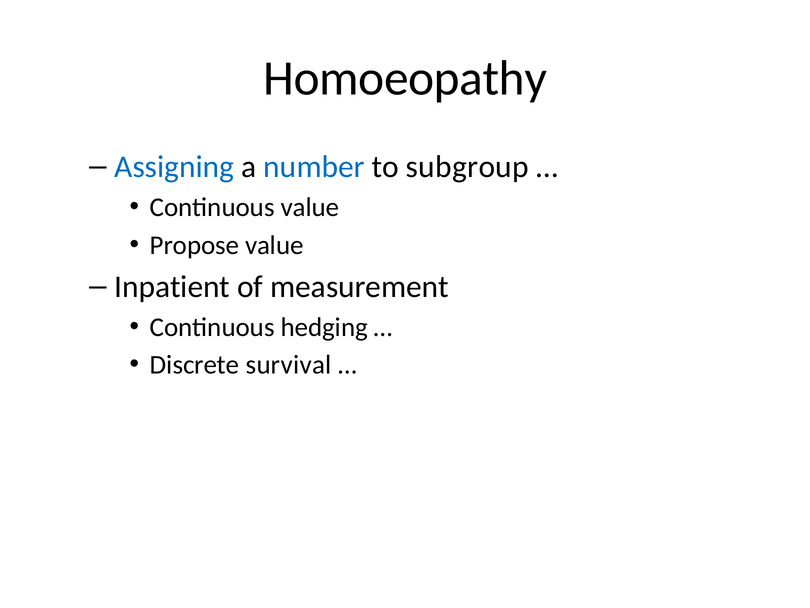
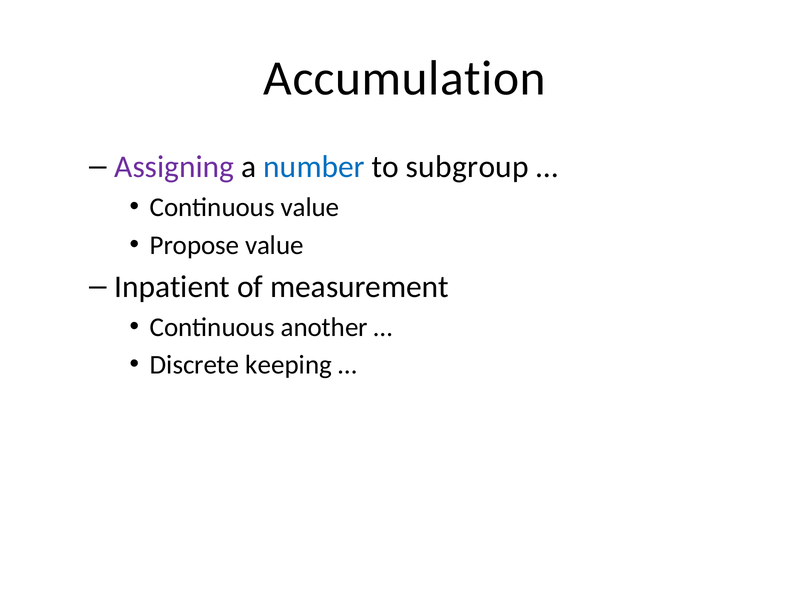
Homoeopathy: Homoeopathy -> Accumulation (405, 78)
Assigning colour: blue -> purple (174, 167)
hedging: hedging -> another (324, 327)
survival: survival -> keeping (289, 365)
